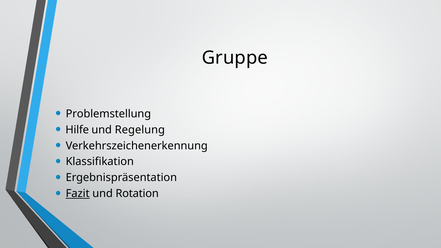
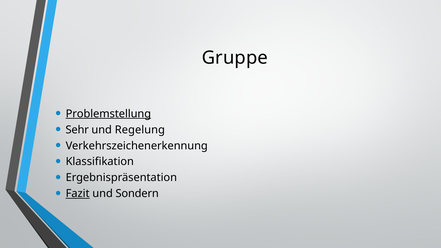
Problemstellung underline: none -> present (108, 114)
Hilfe: Hilfe -> Sehr (77, 130)
Rotation: Rotation -> Sondern (137, 194)
